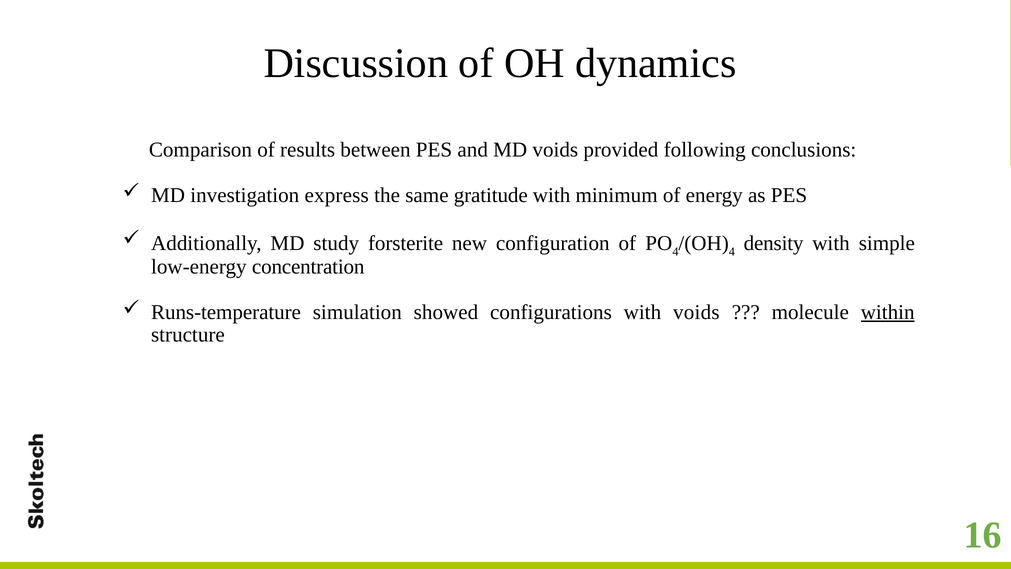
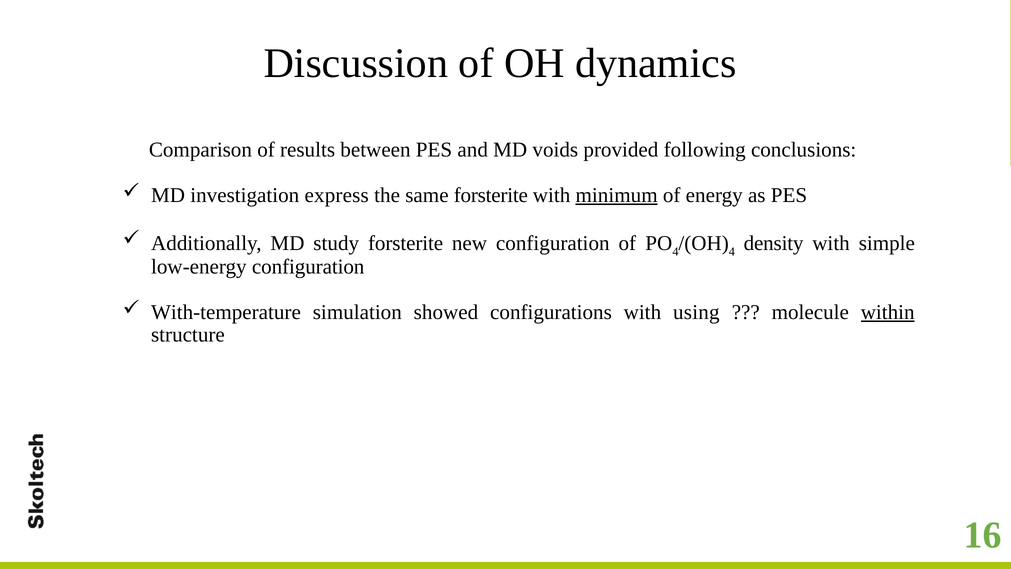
same gratitude: gratitude -> forsterite (491, 195)
minimum underline: none -> present (617, 195)
low-energy concentration: concentration -> configuration (308, 267)
Runs-temperature: Runs-temperature -> With-temperature (226, 312)
with voids: voids -> using (696, 312)
